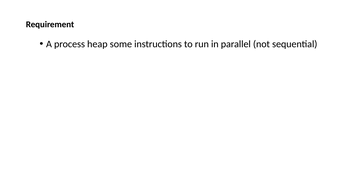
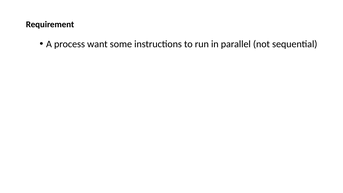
heap: heap -> want (97, 44)
